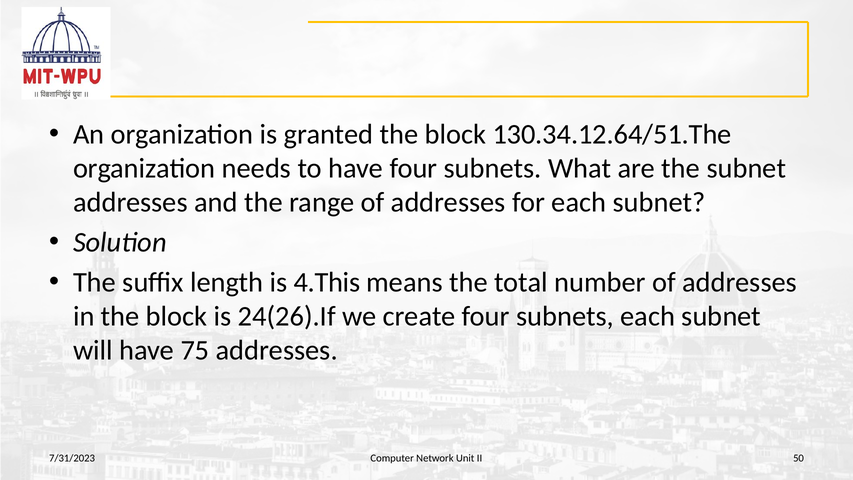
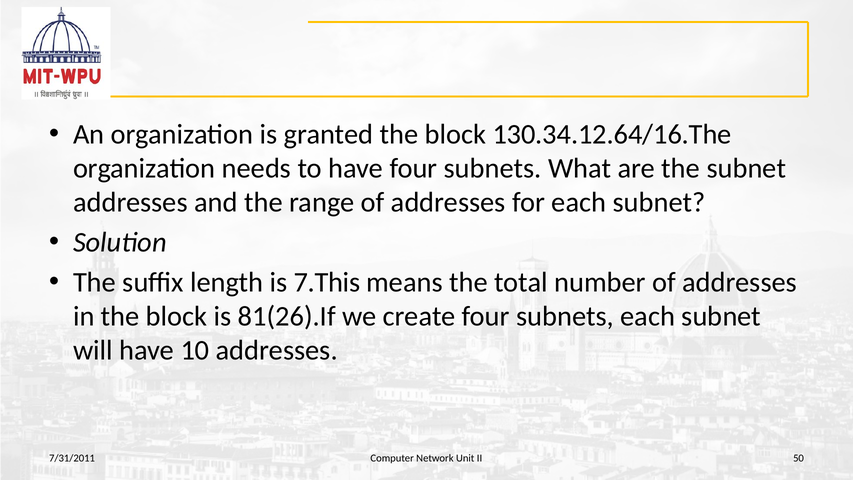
130.34.12.64/51.The: 130.34.12.64/51.The -> 130.34.12.64/16.The (612, 134)
4.This: 4.This -> 7.This (327, 282)
24(26).If: 24(26).If -> 81(26).If (287, 316)
75: 75 -> 10 (195, 350)
7/31/2023: 7/31/2023 -> 7/31/2011 (72, 458)
